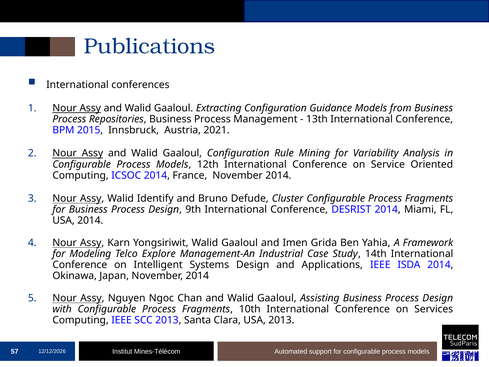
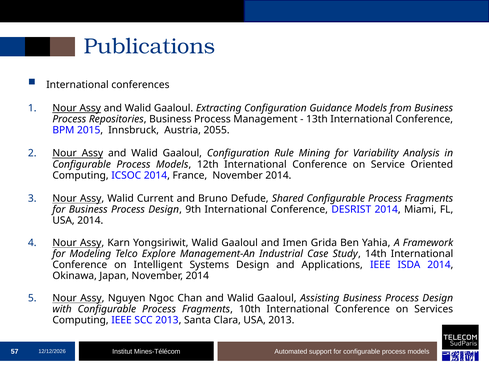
2021: 2021 -> 2055 (217, 130)
Identify: Identify -> Current (155, 198)
Cluster: Cluster -> Shared (288, 198)
